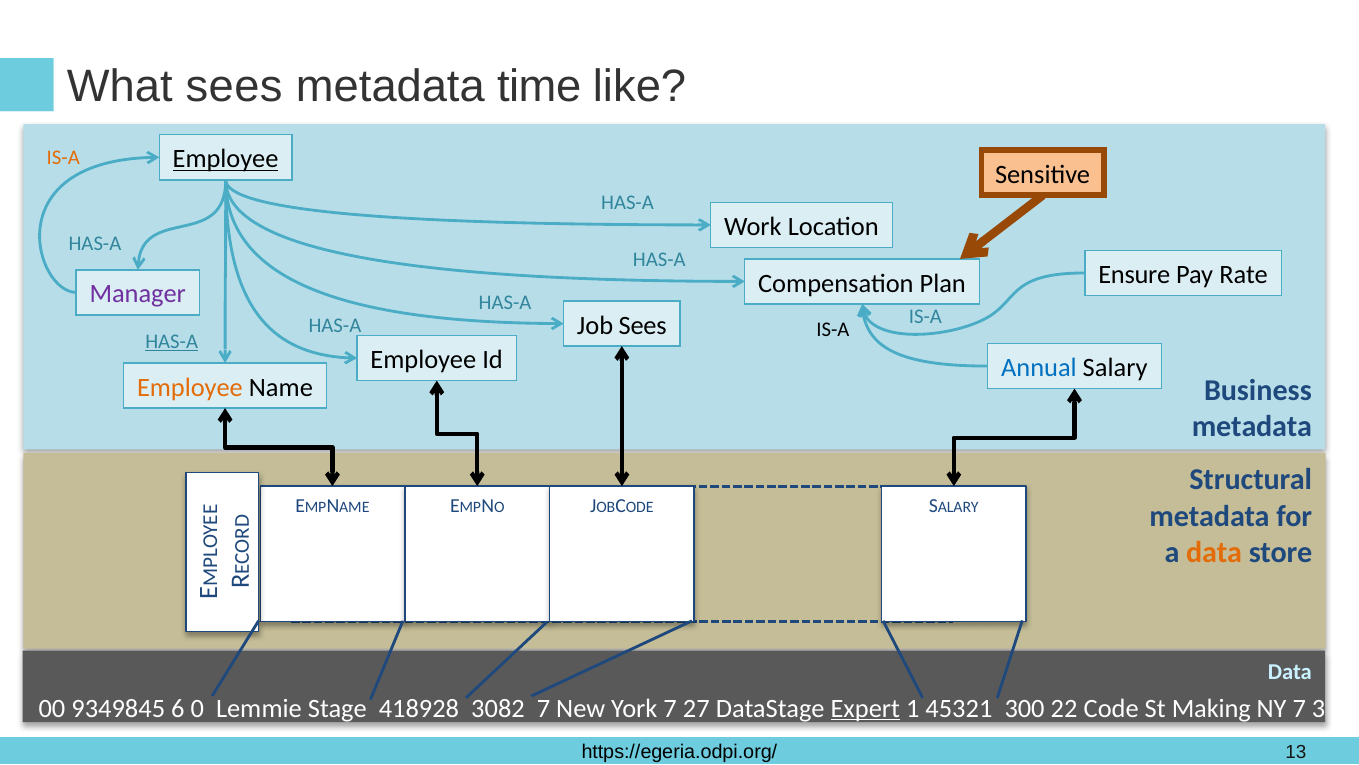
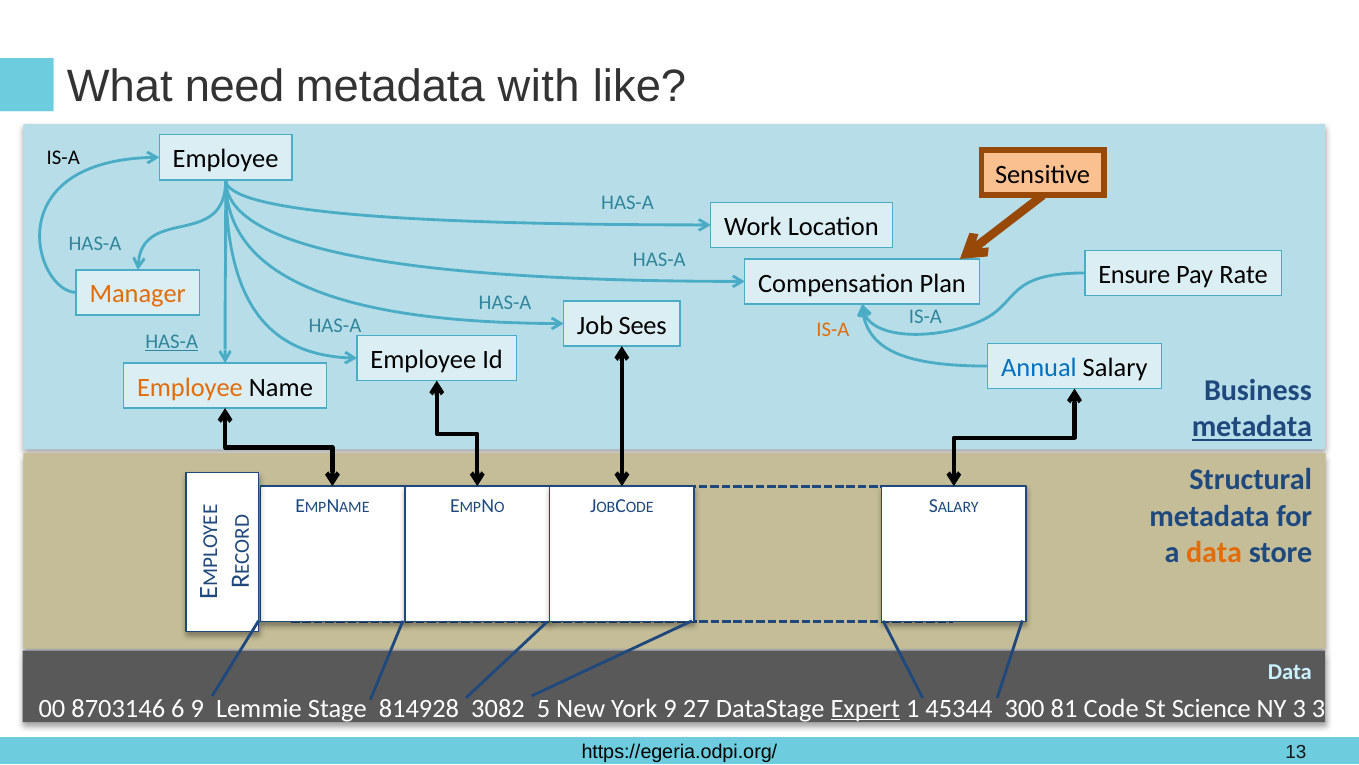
What sees: sees -> need (235, 87)
time: time -> with (539, 87)
Employee underline: present -> none (226, 159)
IS-A colour: orange -> black (63, 157)
Manager colour: purple -> orange (138, 294)
IS-A colour: black -> orange (833, 329)
metadata underline: none -> present (1252, 426)
9349845: 9349845 -> 8703146 (118, 708)
6 0: 0 -> 9 (197, 708)
418928: 418928 -> 814928 (419, 708)
3082 7: 7 -> 5 (543, 708)
York 7: 7 -> 9 (670, 708)
45321: 45321 -> 45344 (959, 708)
22: 22 -> 81 (1064, 708)
Making: Making -> Science (1211, 708)
NY 7: 7 -> 3 (1299, 708)
